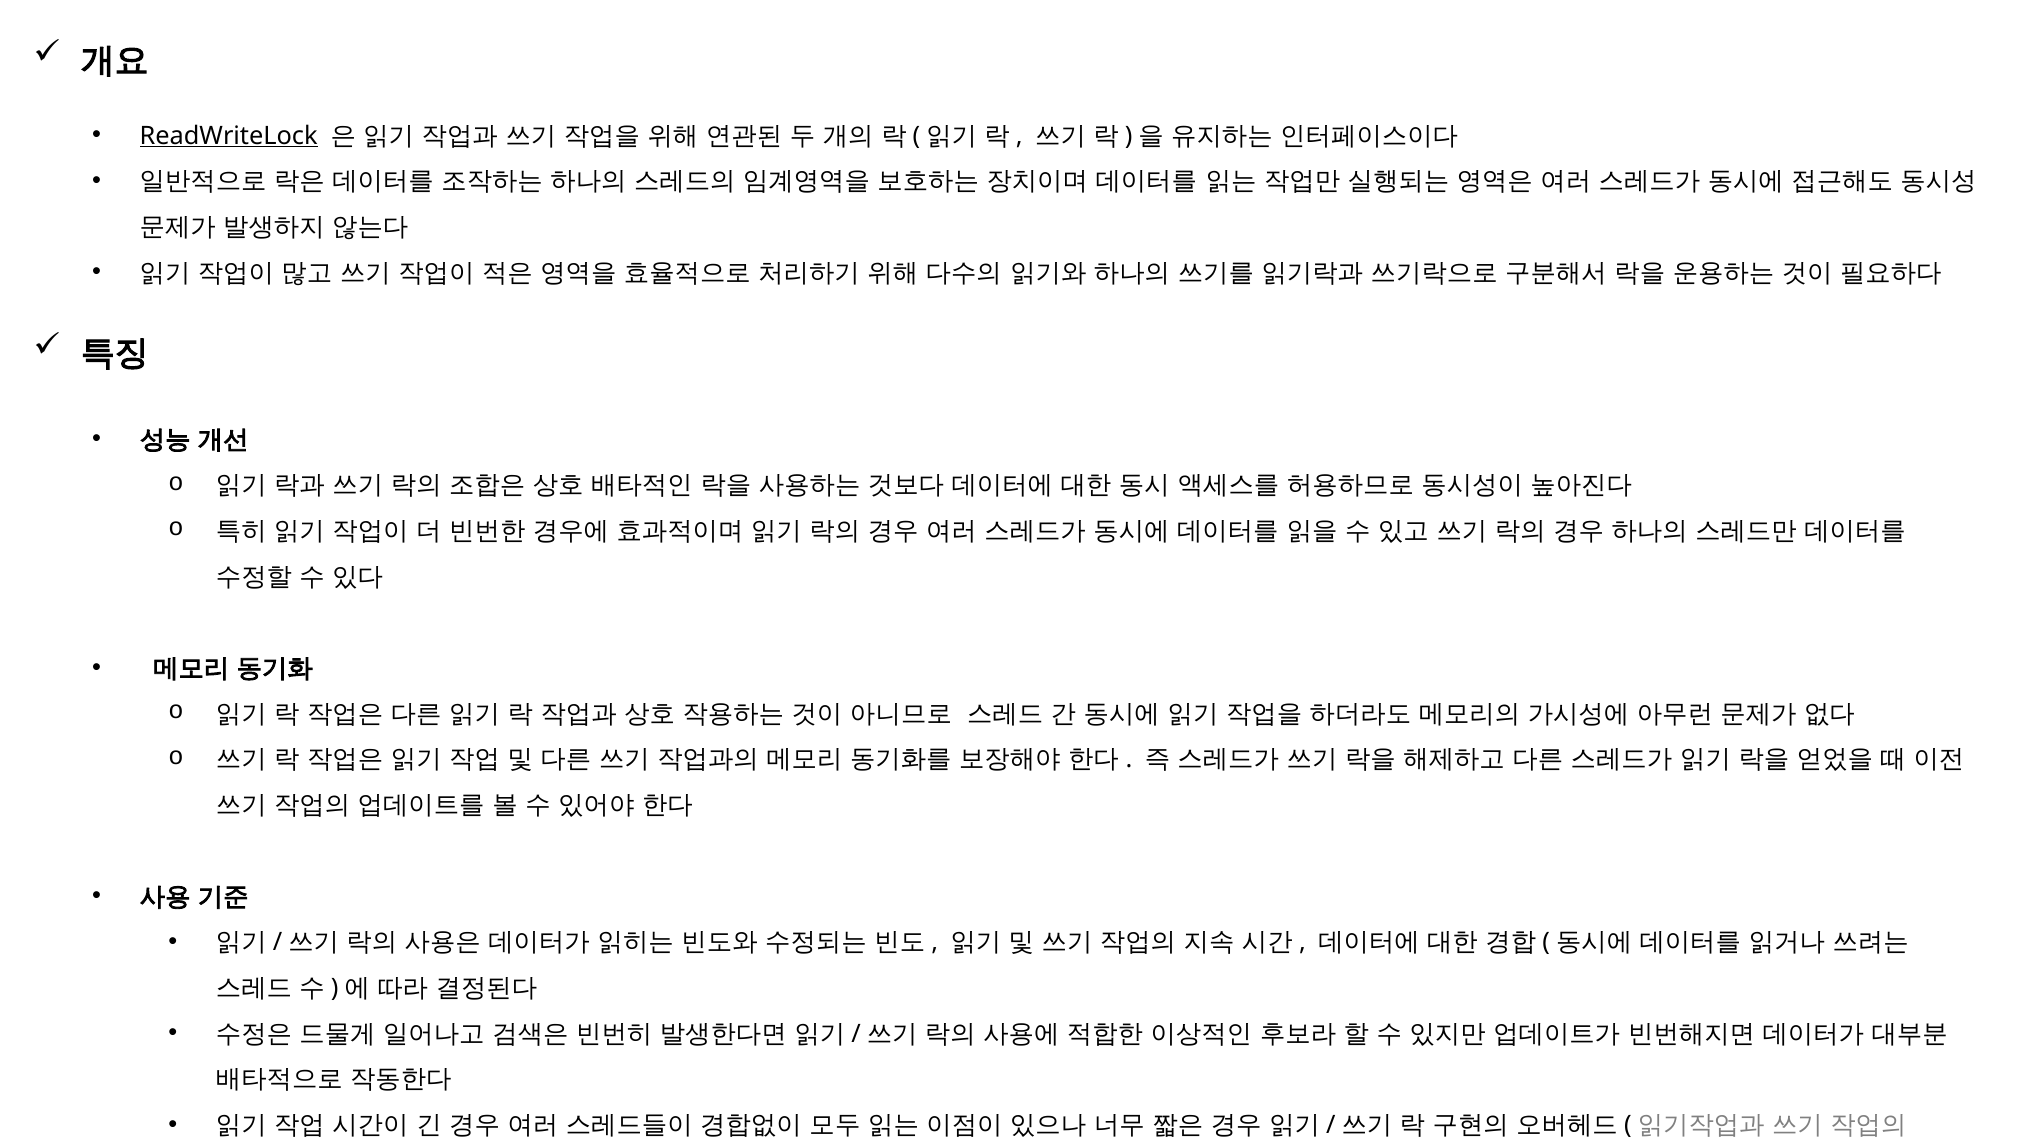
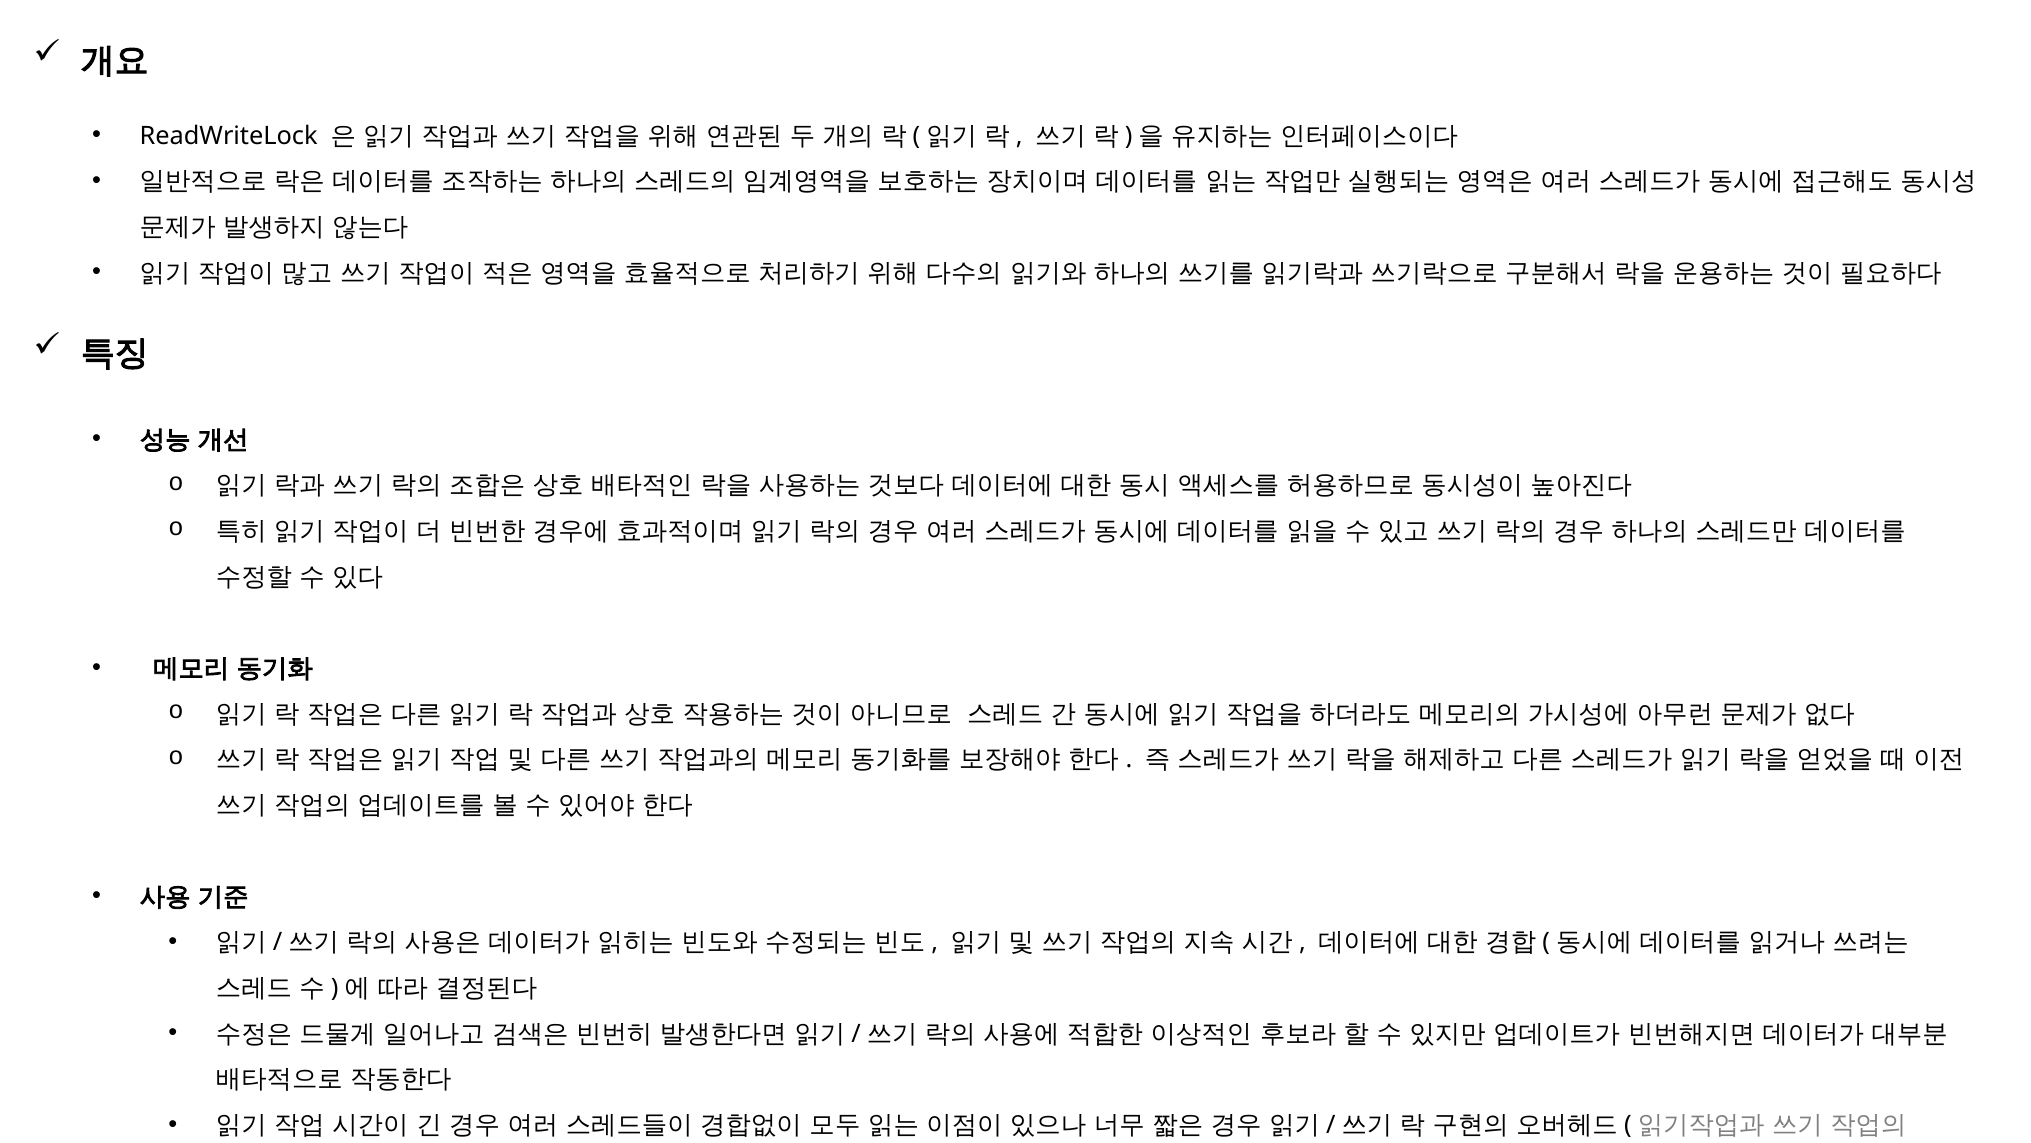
ReadWriteLock underline: present -> none (229, 136)
